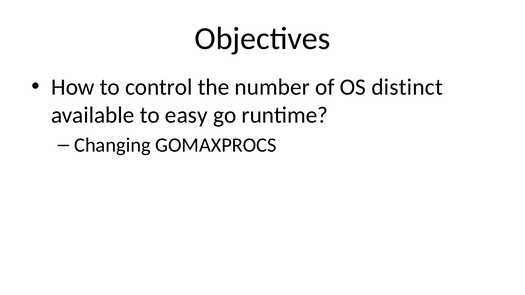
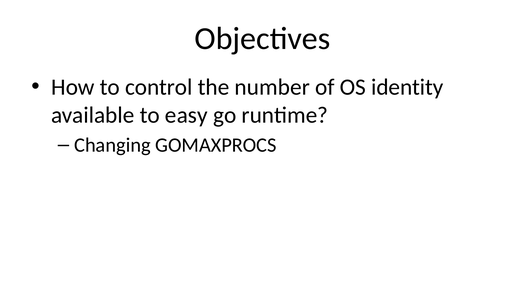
distinct: distinct -> identity (407, 87)
